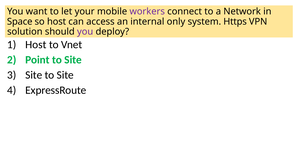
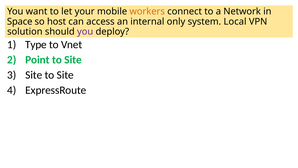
workers colour: purple -> orange (147, 11)
Https: Https -> Local (235, 22)
Host: Host -> Type (36, 44)
